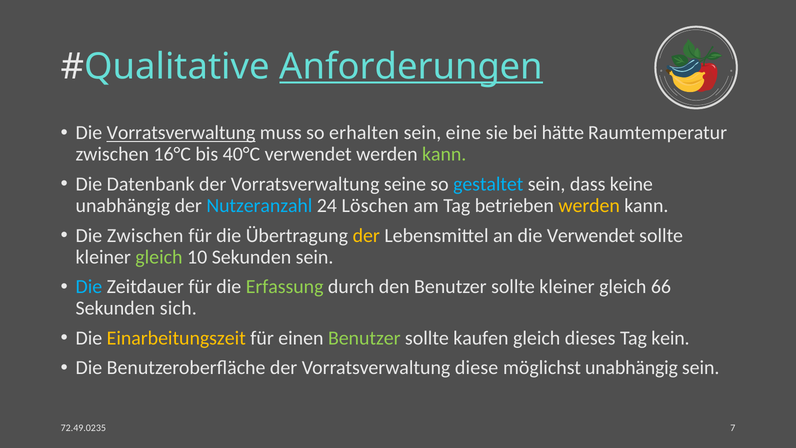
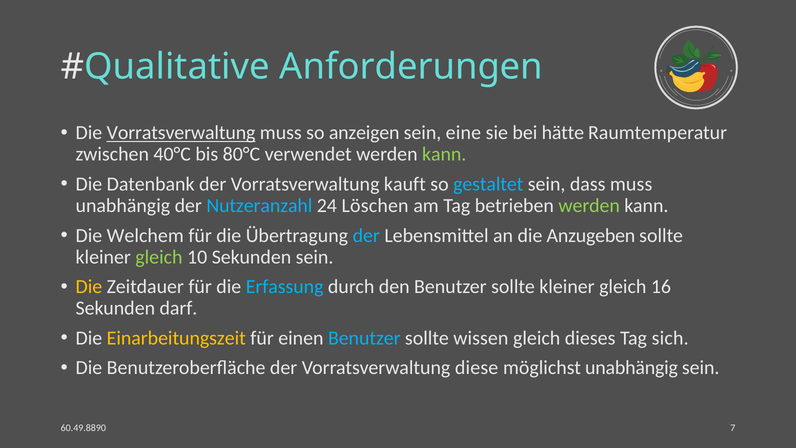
Anforderungen underline: present -> none (411, 67)
erhalten: erhalten -> anzeigen (364, 133)
16°C: 16°C -> 40°C (172, 154)
40°C: 40°C -> 80°C (241, 154)
seine: seine -> kauft (405, 184)
dass keine: keine -> muss (631, 184)
werden colour: yellow -> light green (589, 206)
Die Zwischen: Zwischen -> Welchem (145, 235)
der colour: yellow -> light blue (366, 235)
die Verwendet: Verwendet -> Anzugeben (591, 235)
Die colour: light blue -> yellow (89, 287)
Erfassung colour: light green -> light blue (285, 287)
66: 66 -> 16 (661, 287)
sich: sich -> darf (178, 308)
Benutzer colour: light green -> light blue (364, 338)
kaufen: kaufen -> wissen (481, 338)
kein: kein -> sich (670, 338)
72.49.0235: 72.49.0235 -> 60.49.8890 (83, 428)
